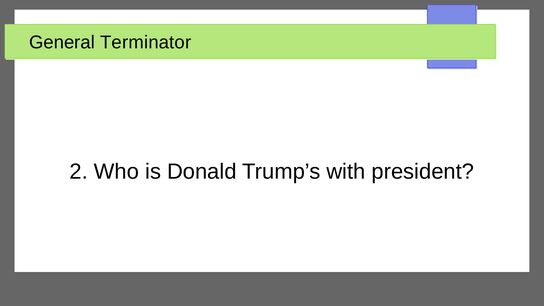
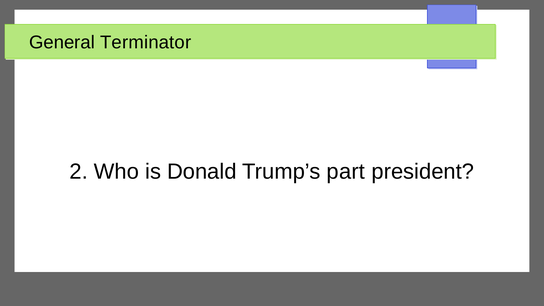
with: with -> part (346, 171)
